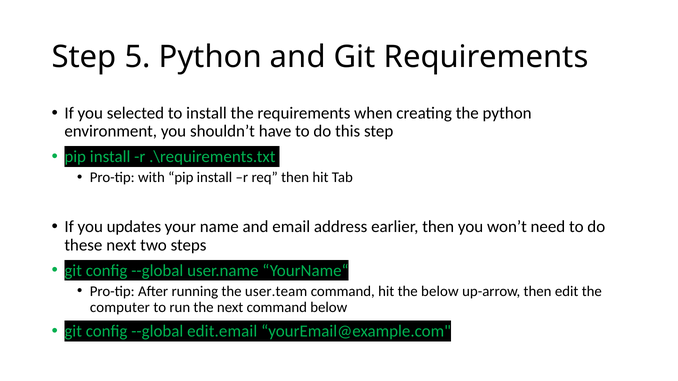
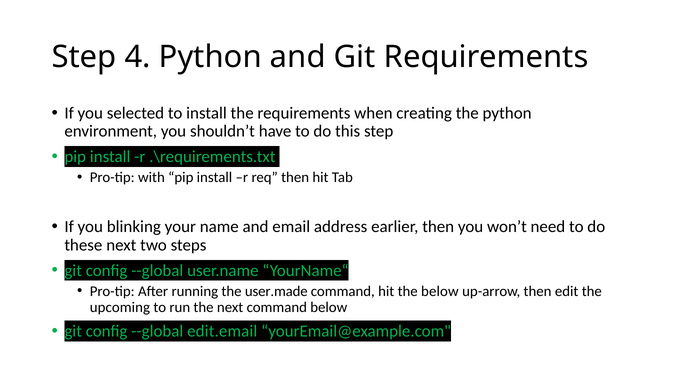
5: 5 -> 4 (138, 57)
updates: updates -> blinking (134, 227)
user.team: user.team -> user.made (276, 291)
computer: computer -> upcoming (120, 307)
